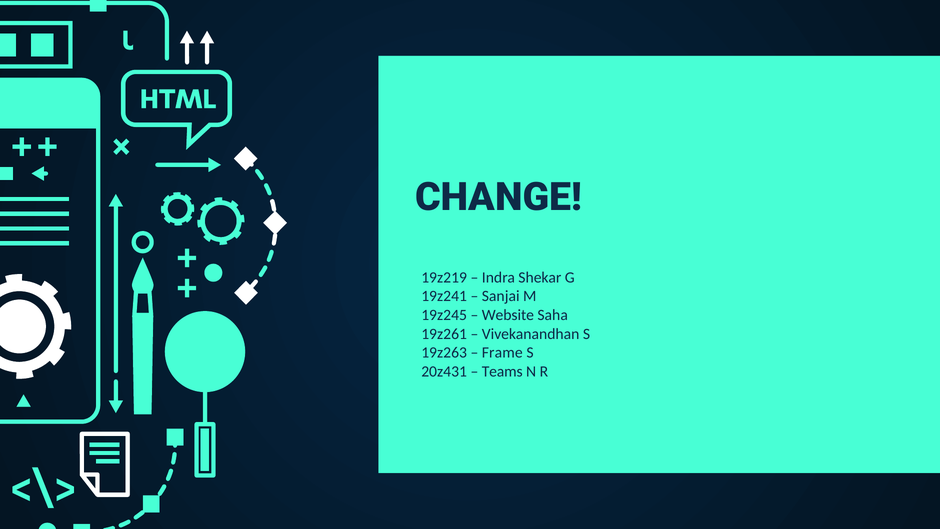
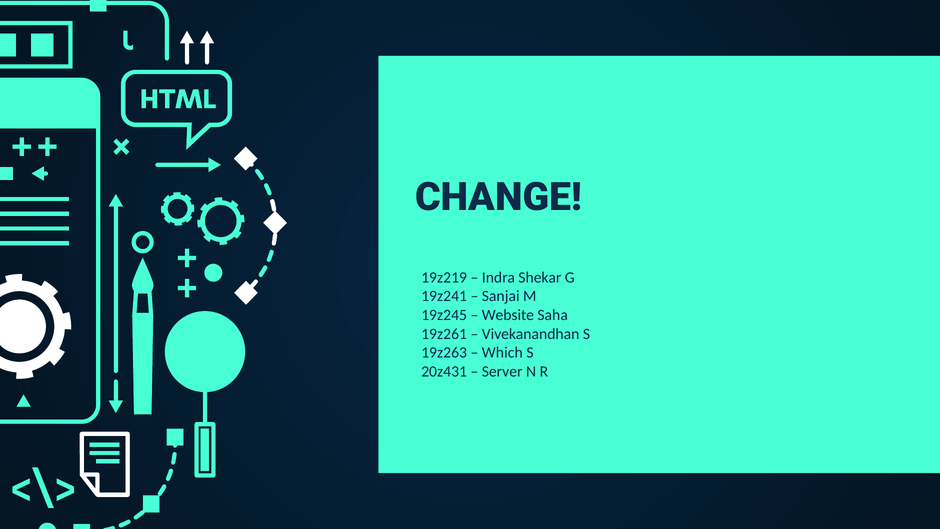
Frame: Frame -> Which (502, 353)
Teams: Teams -> Server (502, 371)
